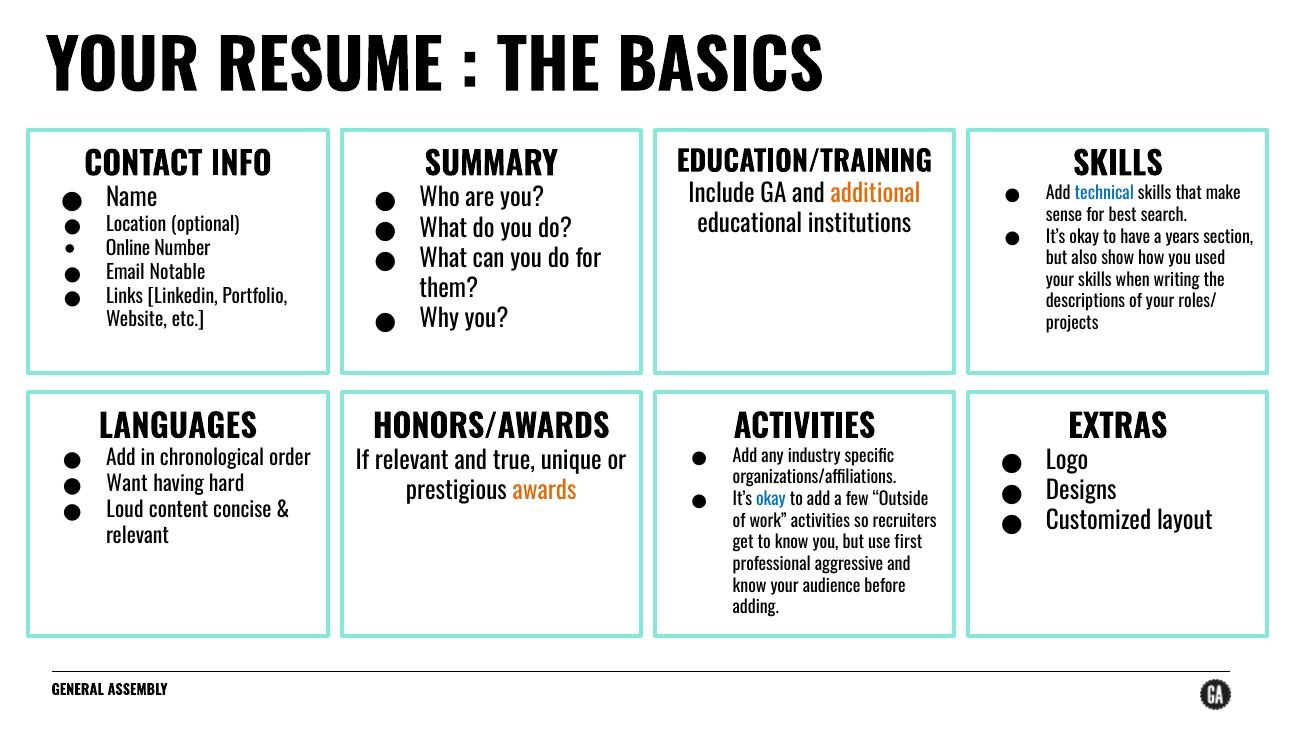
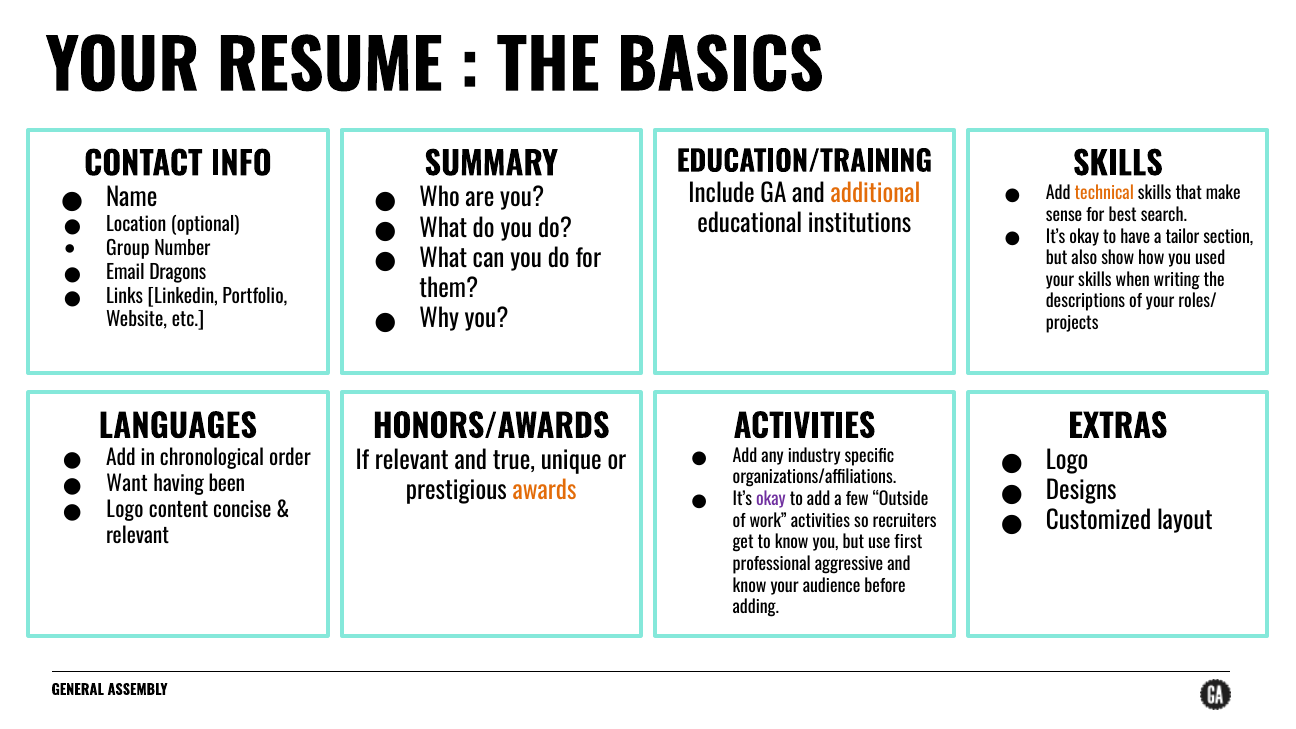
technical colour: blue -> orange (1104, 194)
years: years -> tailor (1183, 237)
Online: Online -> Group (128, 249)
Notable: Notable -> Dragons (178, 273)
hard: hard -> been (227, 485)
okay colour: blue -> purple (771, 500)
Loud: Loud -> Logo (125, 511)
